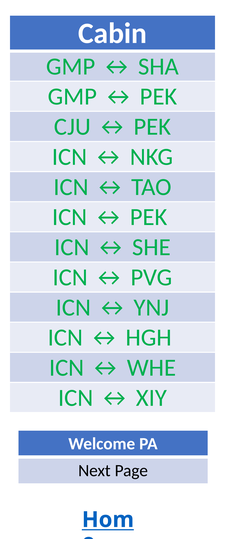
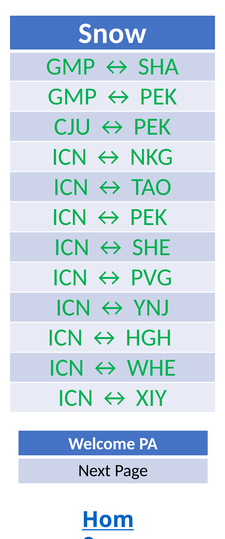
Cabin: Cabin -> Snow (112, 33)
